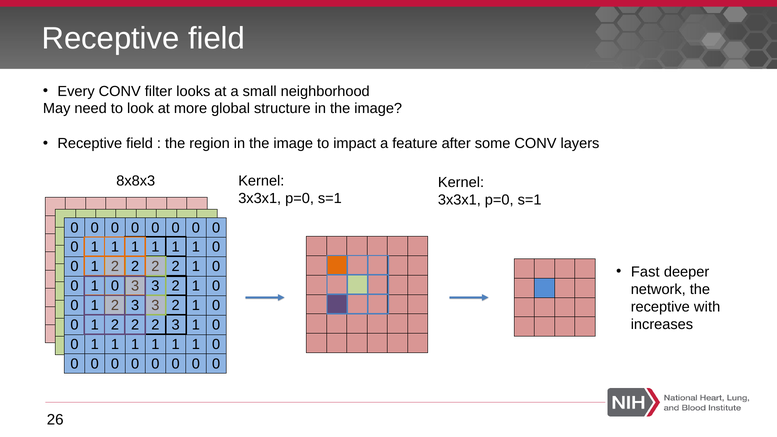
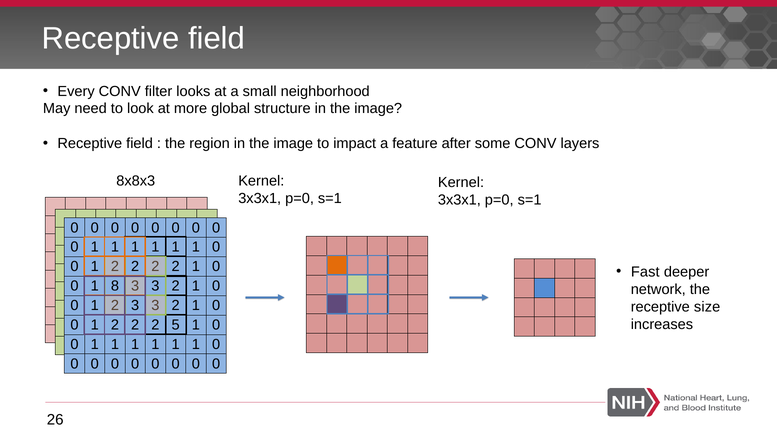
0 1 0: 0 -> 8 (115, 286)
with: with -> size (707, 307)
2 2 3: 3 -> 5 (176, 325)
